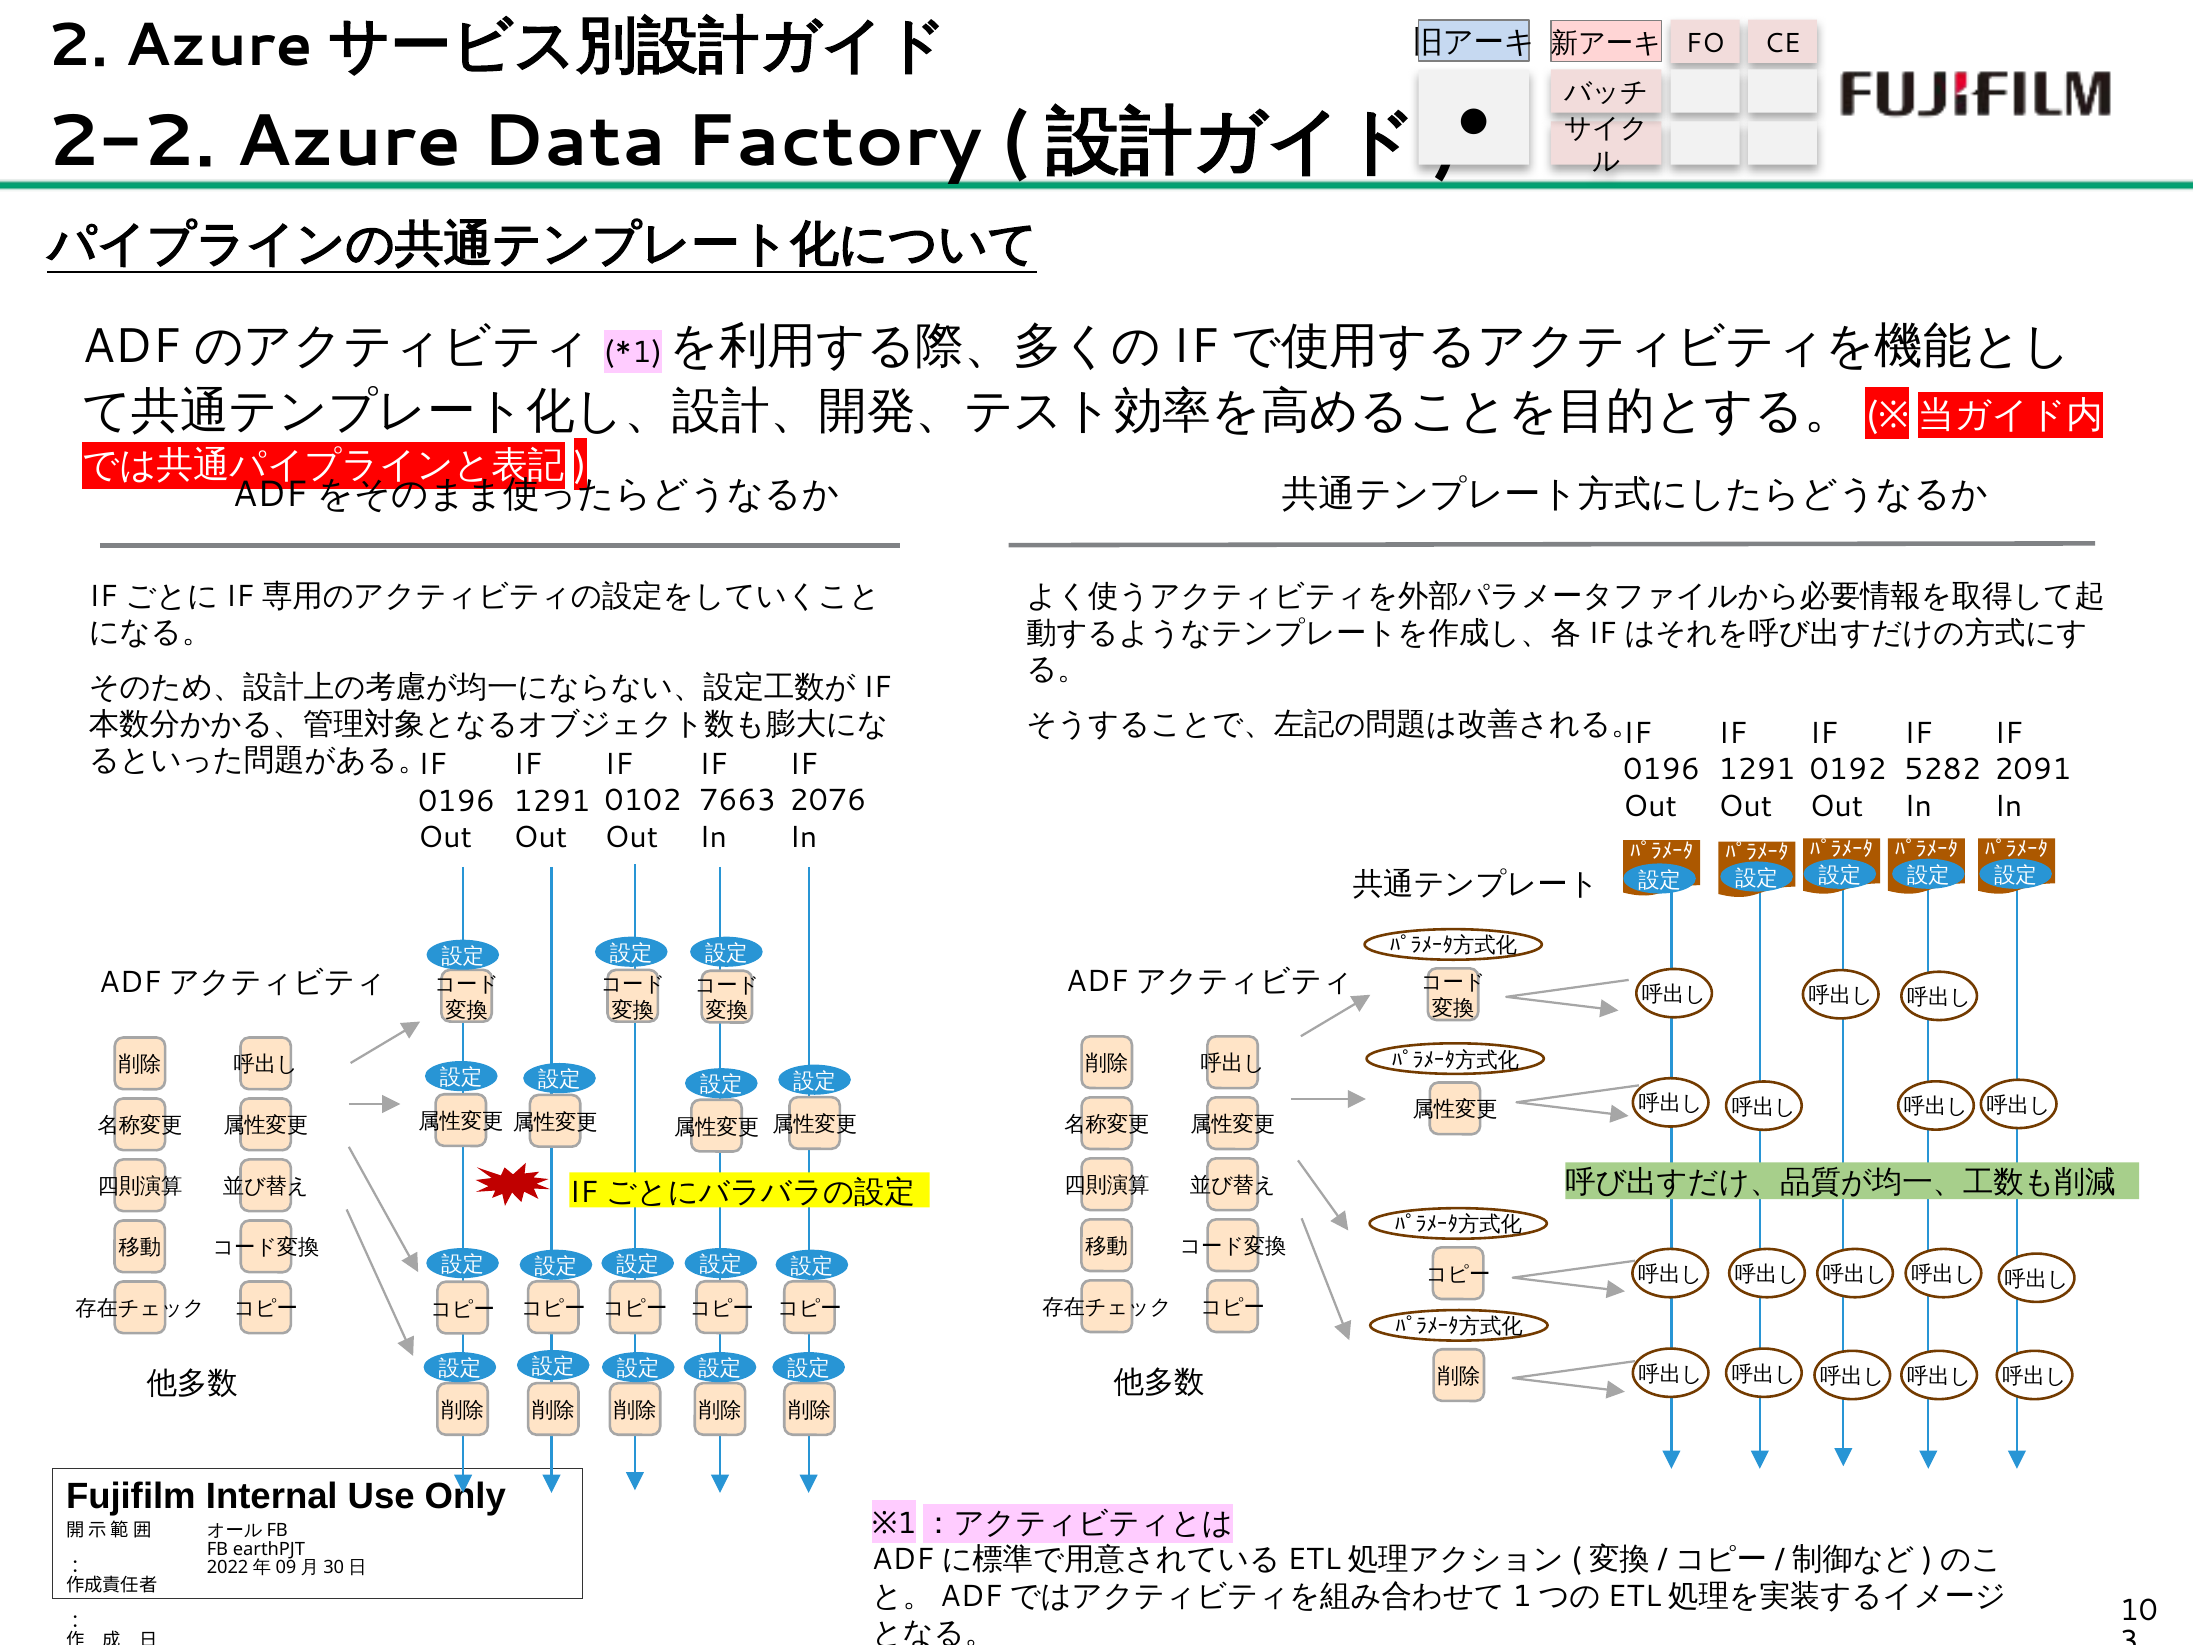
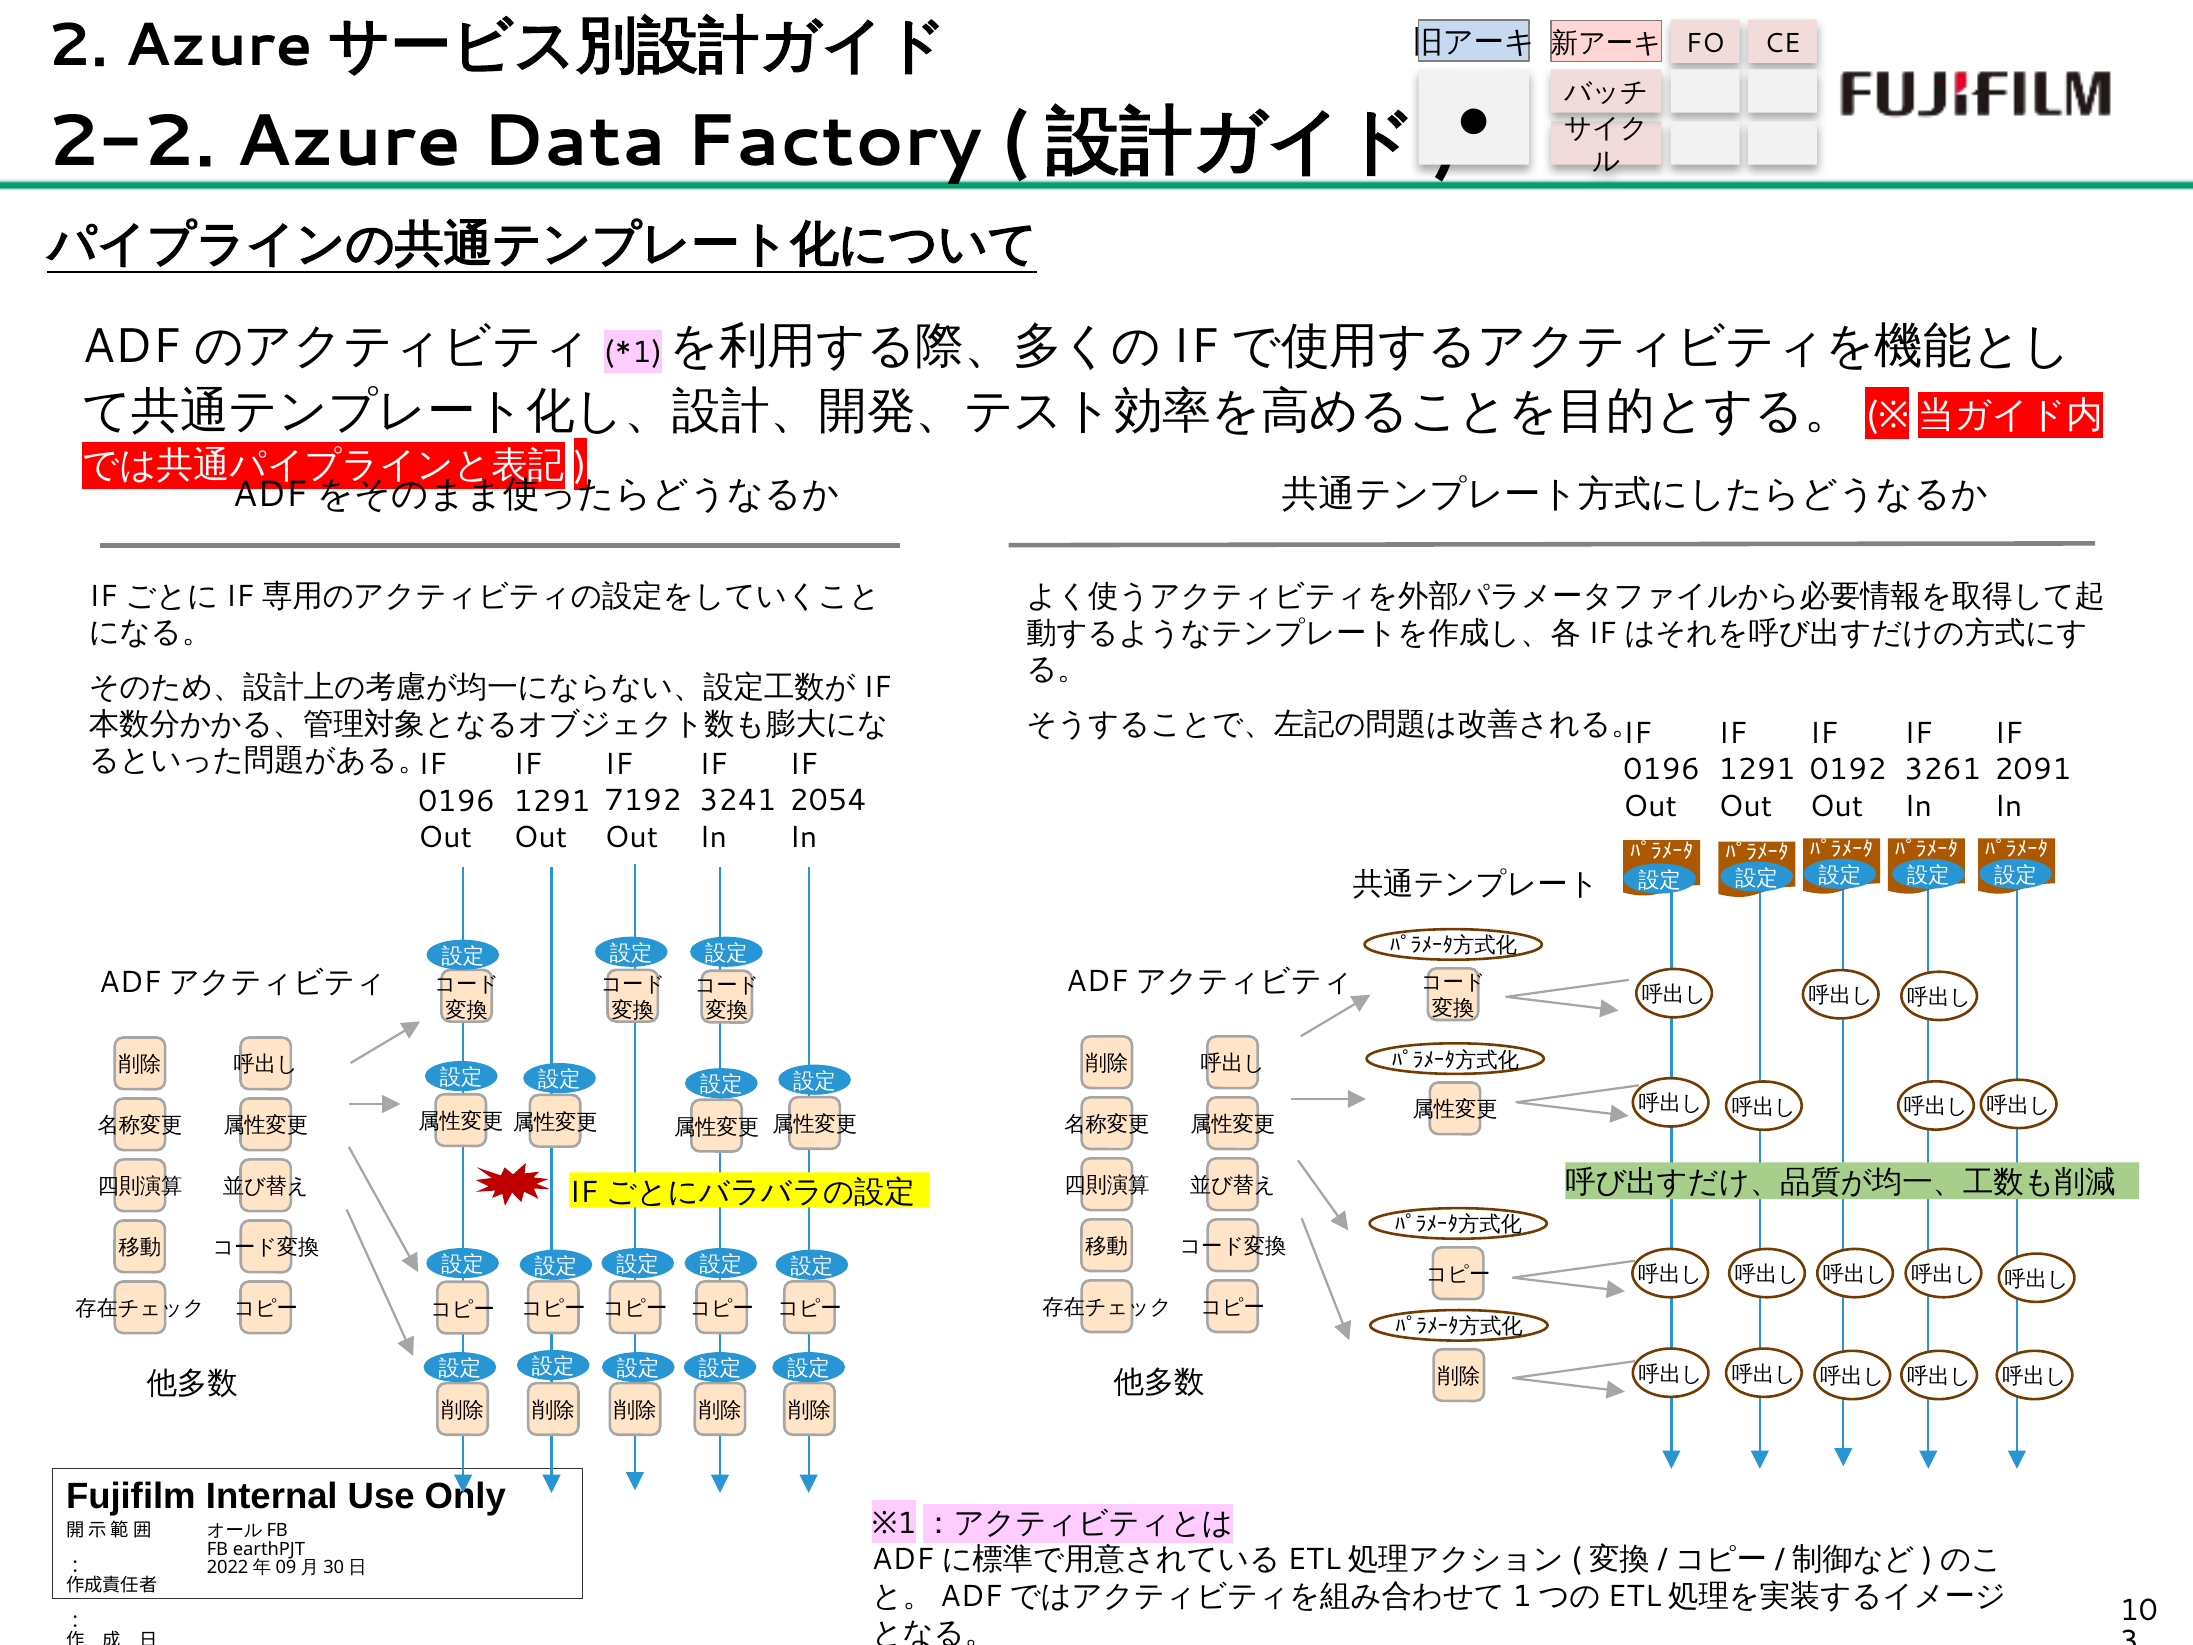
5282: 5282 -> 3261 (1943, 770)
0102: 0102 -> 7192 (643, 801)
7663: 7663 -> 3241 (738, 801)
2076: 2076 -> 2054 (828, 801)
